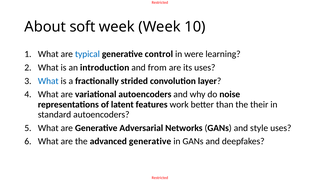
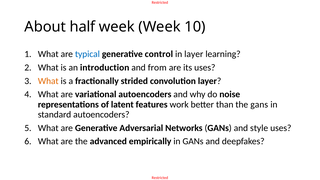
soft: soft -> half (82, 27)
in were: were -> layer (194, 54)
What colour: blue -> orange (48, 81)
the their: their -> gans (259, 104)
advanced generative: generative -> empirically (150, 141)
